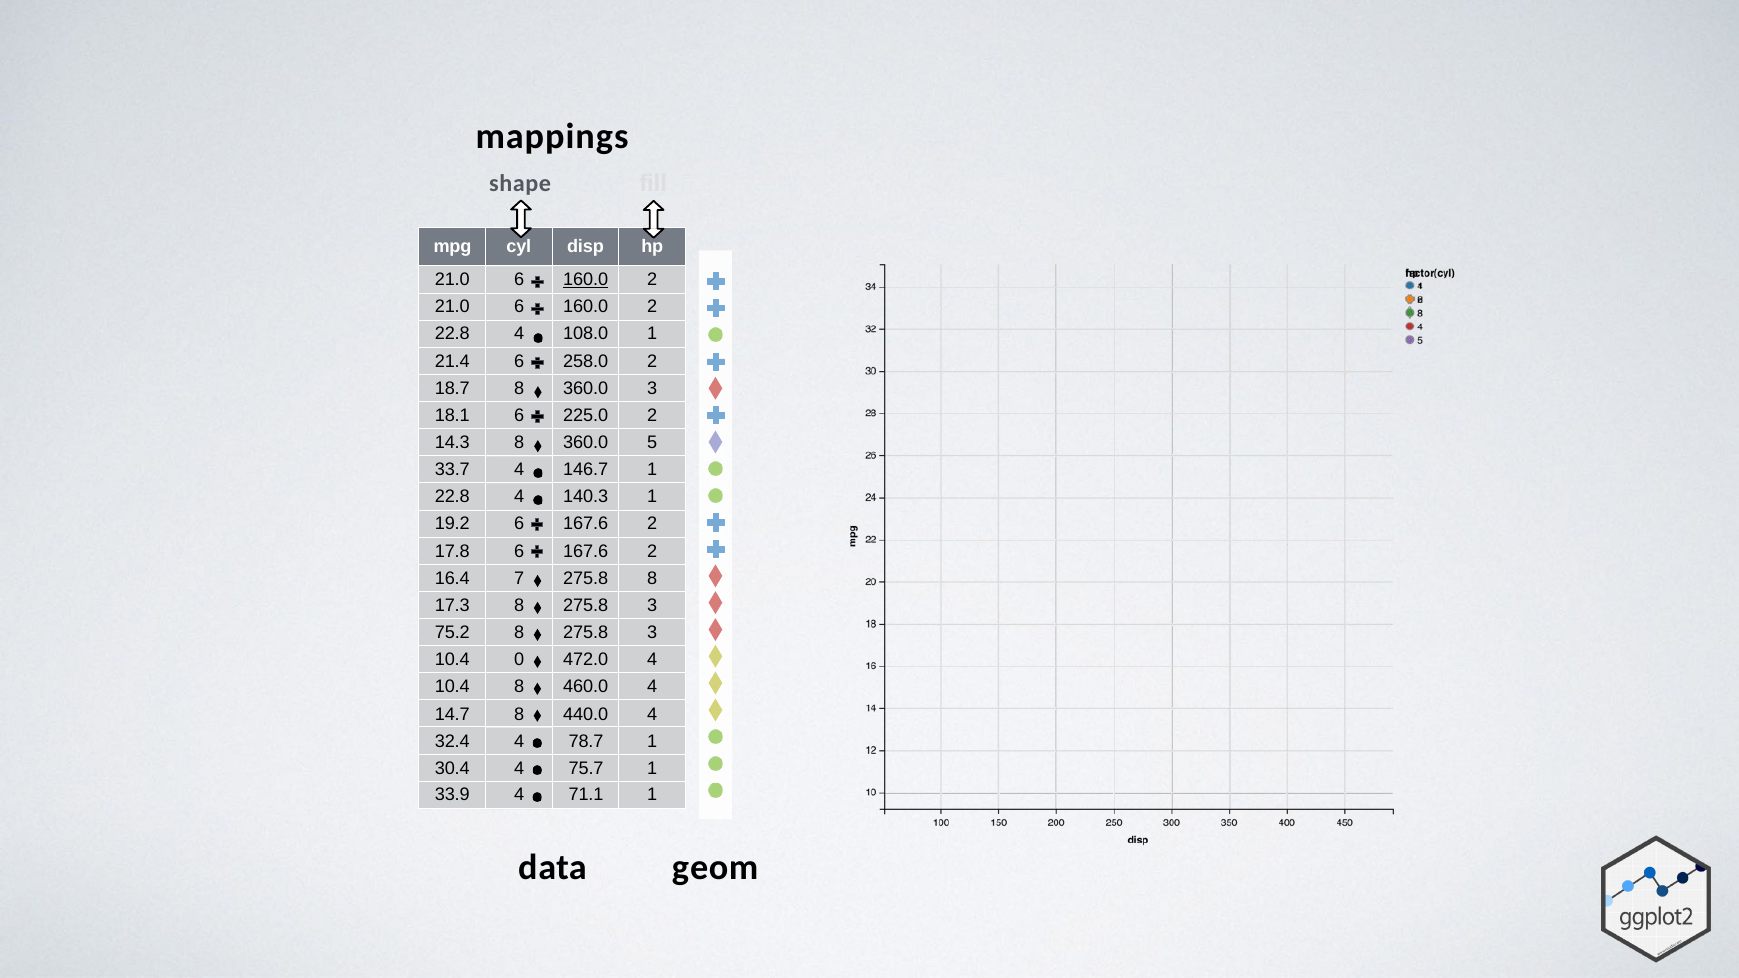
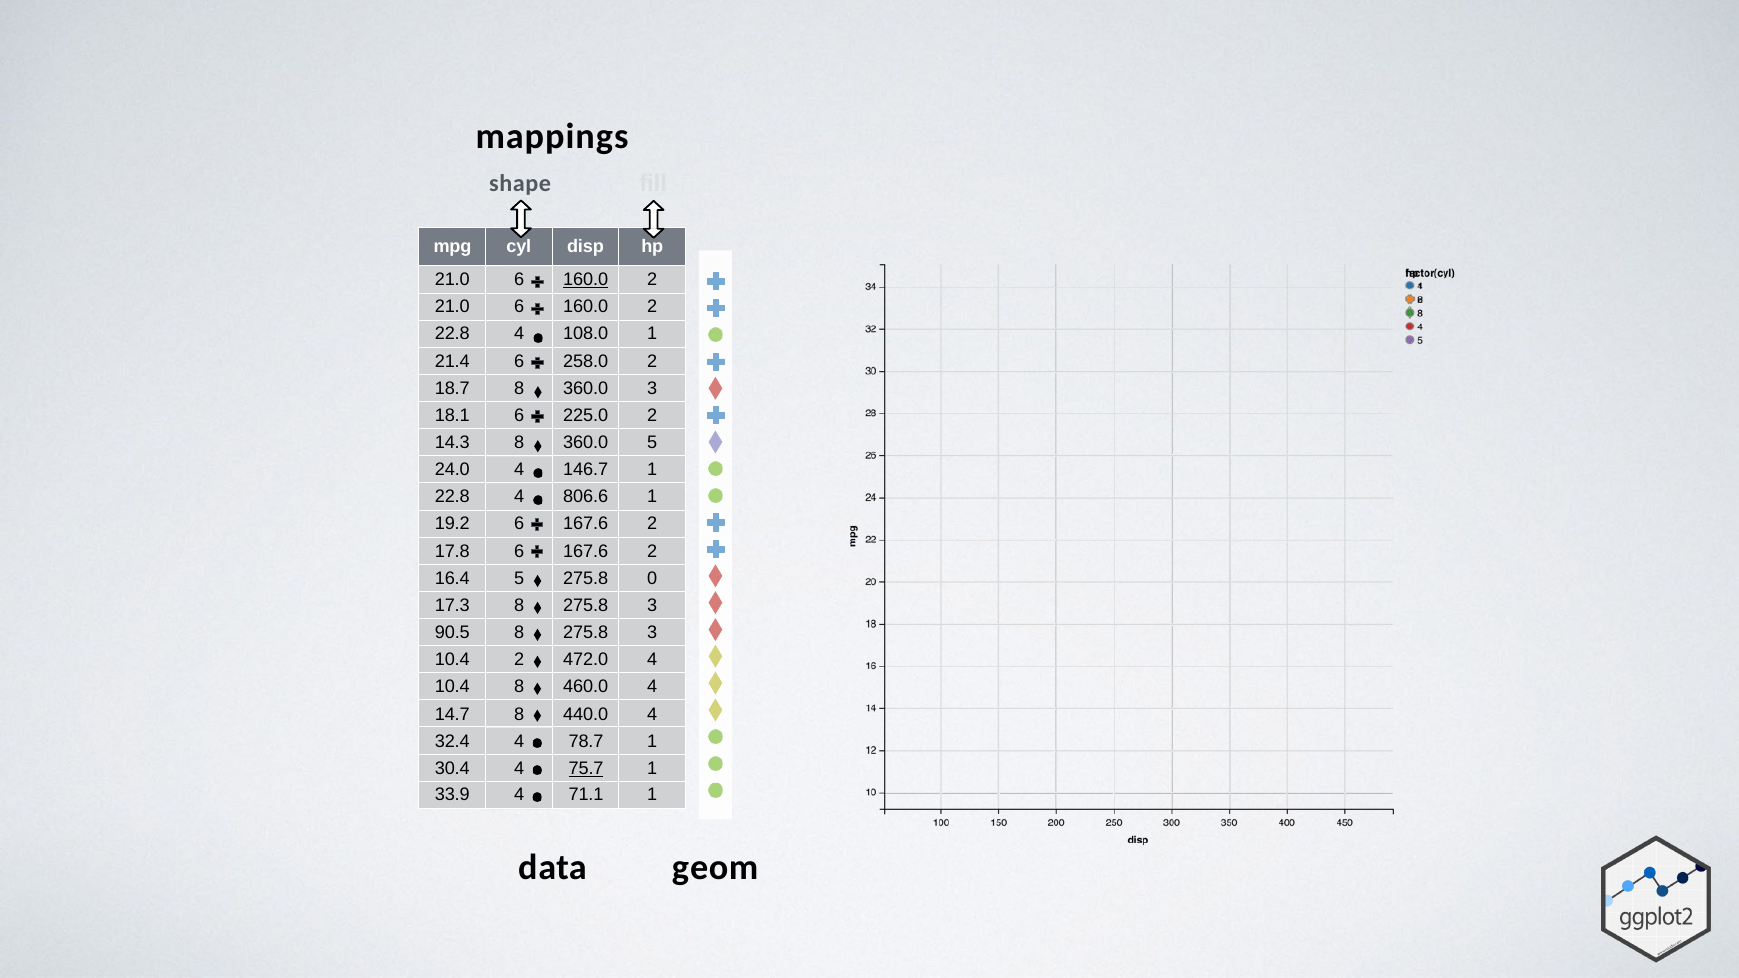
33.7: 33.7 -> 24.0 (452, 470)
140.3: 140.3 -> 806.6 (586, 497)
16.4 7: 7 -> 5 (519, 578)
275.8 8: 8 -> 0 (652, 578)
75.2: 75.2 -> 90.5 (452, 633)
10.4 0: 0 -> 2 (519, 660)
75.7 underline: none -> present (586, 768)
